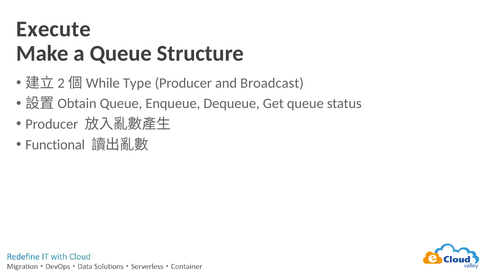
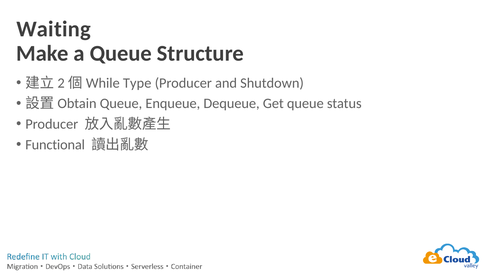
Execute: Execute -> Waiting (54, 29)
Broadcast: Broadcast -> Shutdown (272, 83)
